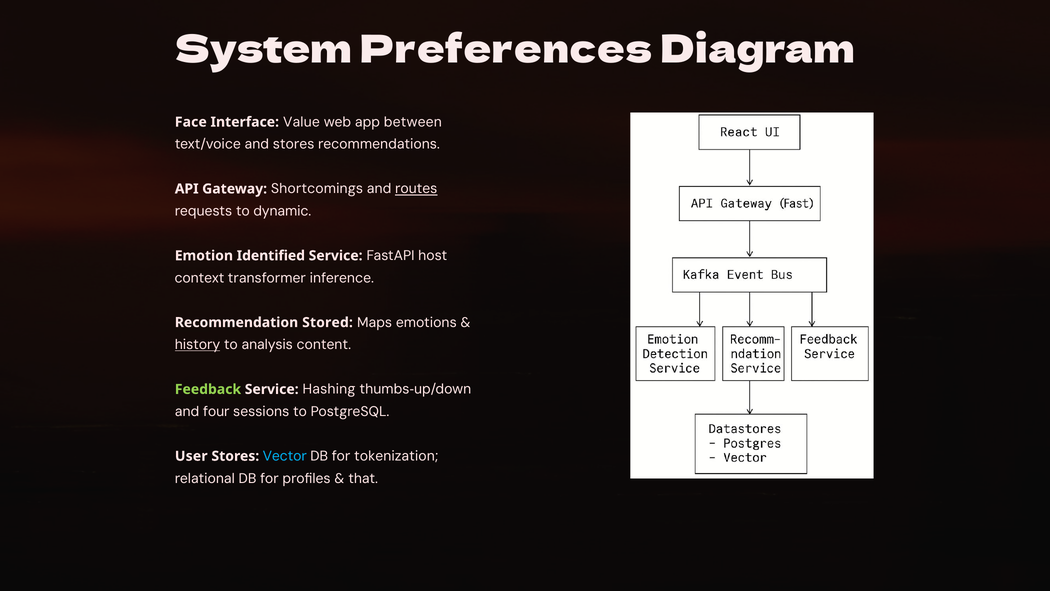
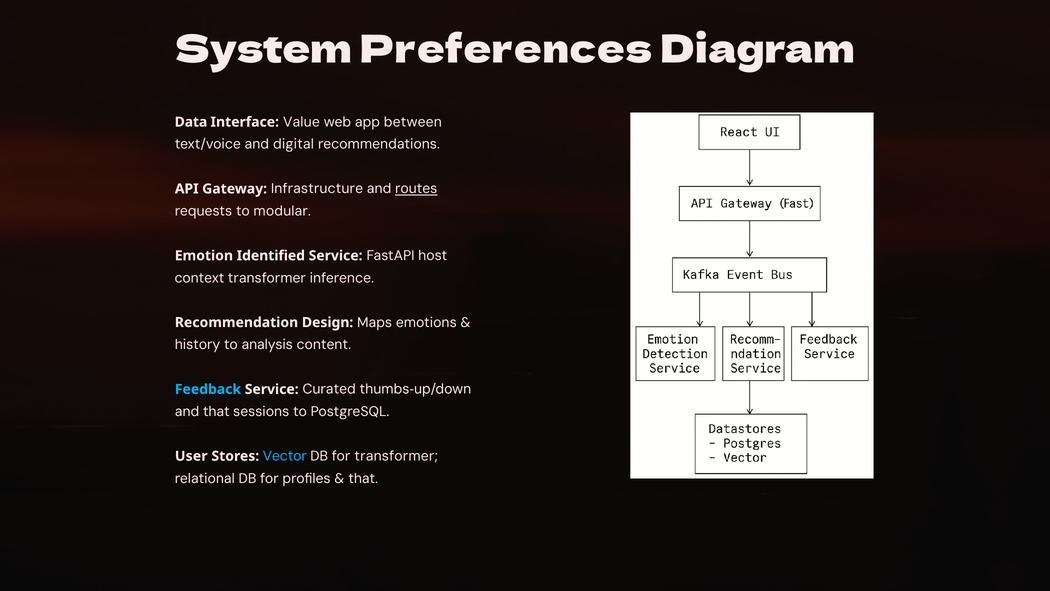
Face: Face -> Data (191, 122)
and stores: stores -> digital (294, 144)
Shortcomings: Shortcomings -> Infrastructure (317, 189)
dynamic: dynamic -> modular (282, 211)
Stored: Stored -> Design (328, 322)
history underline: present -> none (198, 345)
Feedback colour: light green -> light blue (208, 389)
Hashing: Hashing -> Curated (329, 389)
and four: four -> that (216, 411)
for tokenization: tokenization -> transformer (396, 456)
